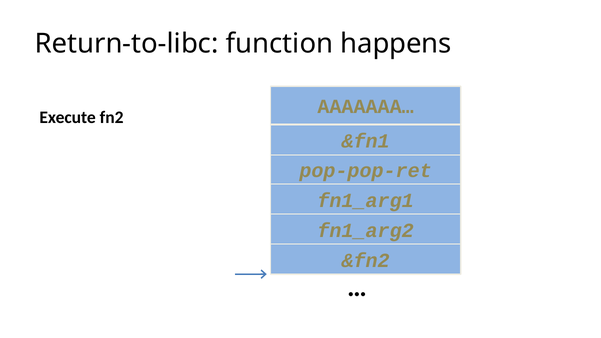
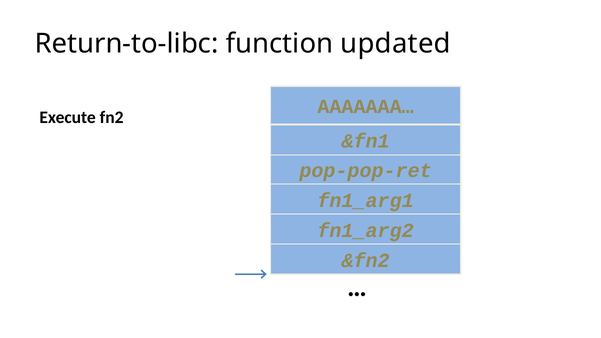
happens: happens -> updated (396, 44)
